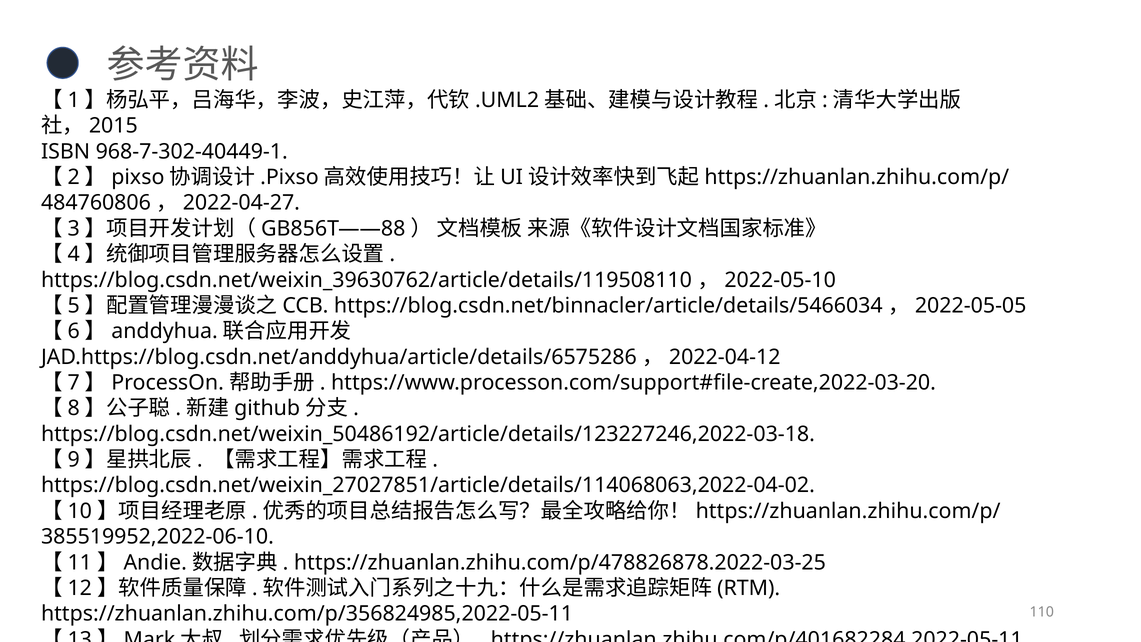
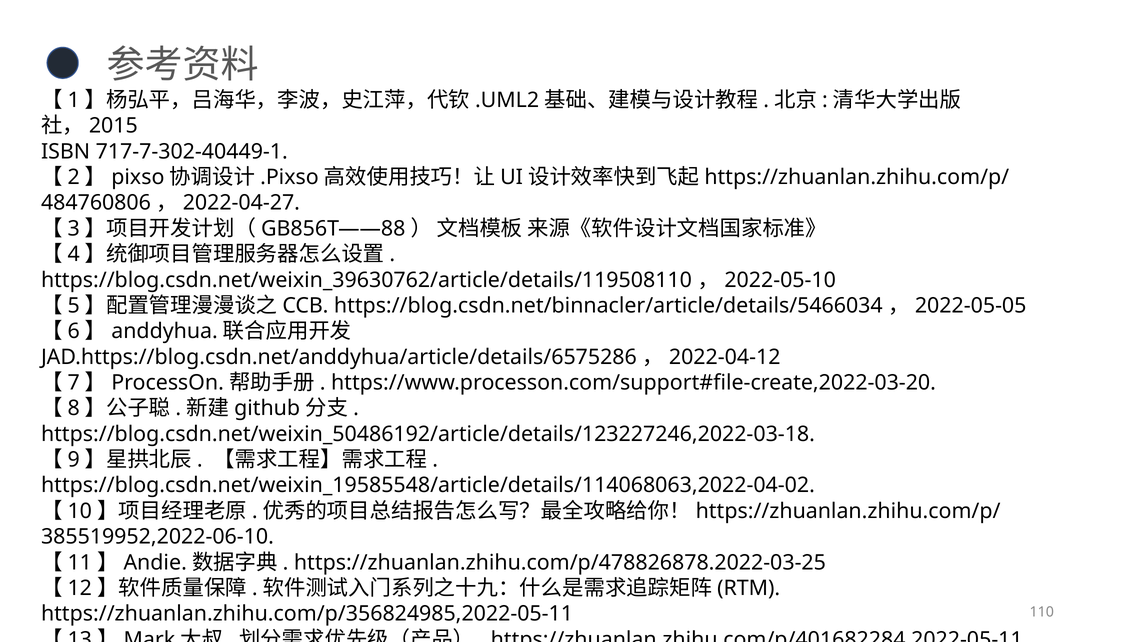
968-7-302-40449-1: 968-7-302-40449-1 -> 717-7-302-40449-1 (192, 152)
https://blog.csdn.net/weixin_27027851/article/details/114068063,2022-04-02: https://blog.csdn.net/weixin_27027851/article/details/114068063,2022-04-02 -> https://blog.csdn.net/weixin_19585548/article/details/114068063,2022-04-02 (428, 485)
